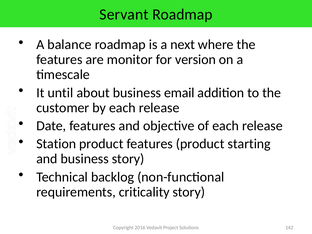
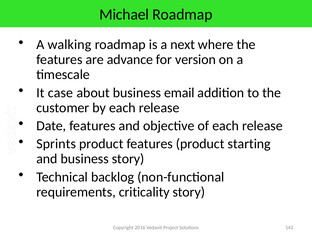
Servant: Servant -> Michael (124, 15)
balance: balance -> walking (69, 45)
monitor: monitor -> advance (130, 60)
until: until -> case (60, 93)
Station: Station -> Sprints (56, 144)
